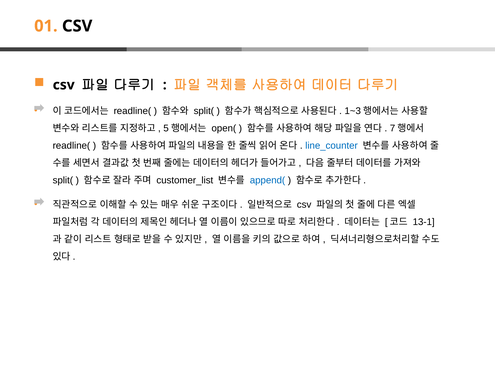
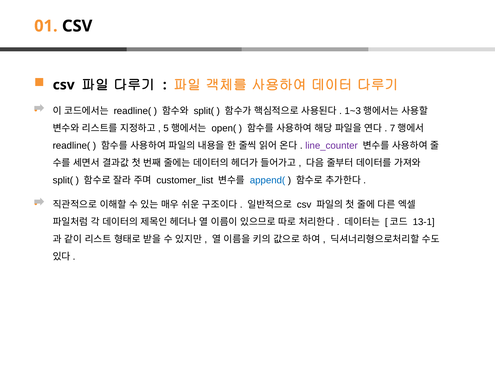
line_counter colour: blue -> purple (332, 145)
